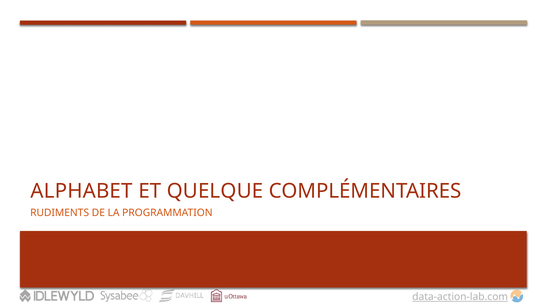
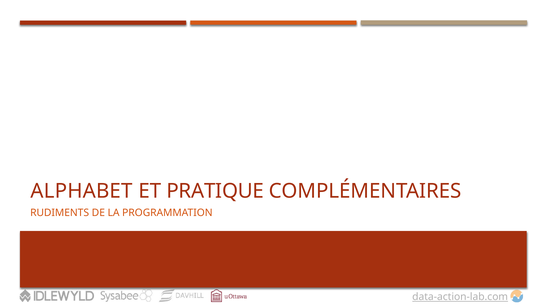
QUELQUE: QUELQUE -> PRATIQUE (215, 191)
